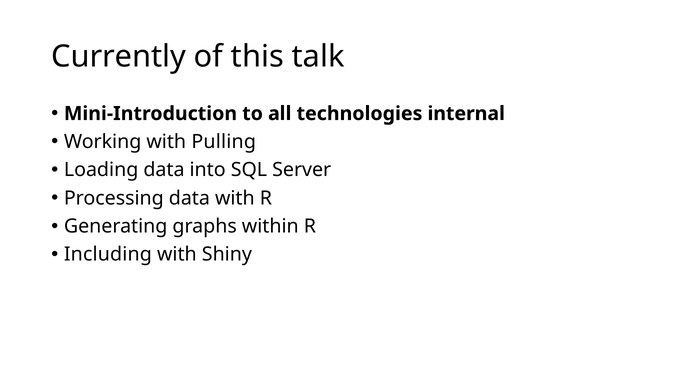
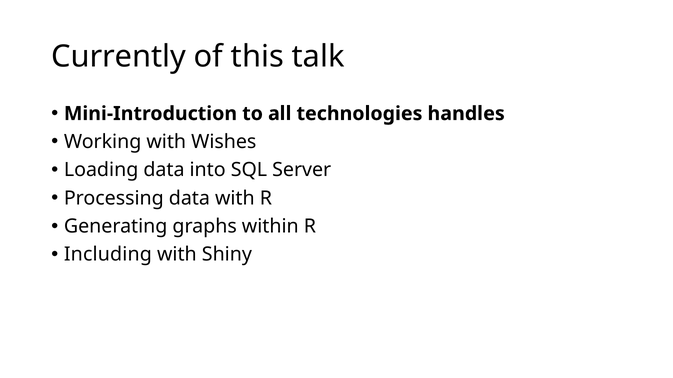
internal: internal -> handles (466, 114)
Pulling: Pulling -> Wishes (224, 142)
